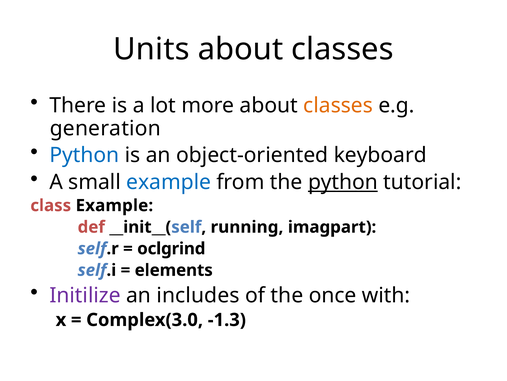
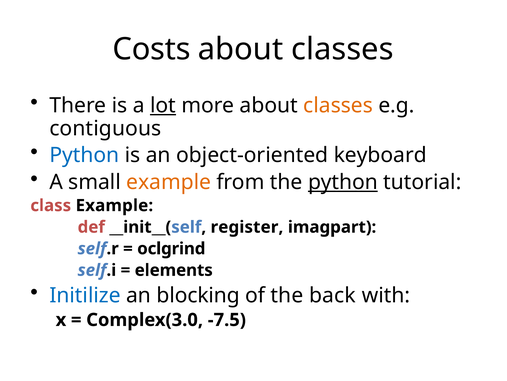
Units: Units -> Costs (152, 49)
lot underline: none -> present (163, 105)
generation: generation -> contiguous (105, 128)
example colour: blue -> orange (169, 182)
running: running -> register (247, 227)
Initilize colour: purple -> blue (85, 295)
includes: includes -> blocking (198, 295)
once: once -> back (332, 295)
-1.3: -1.3 -> -7.5 (227, 319)
